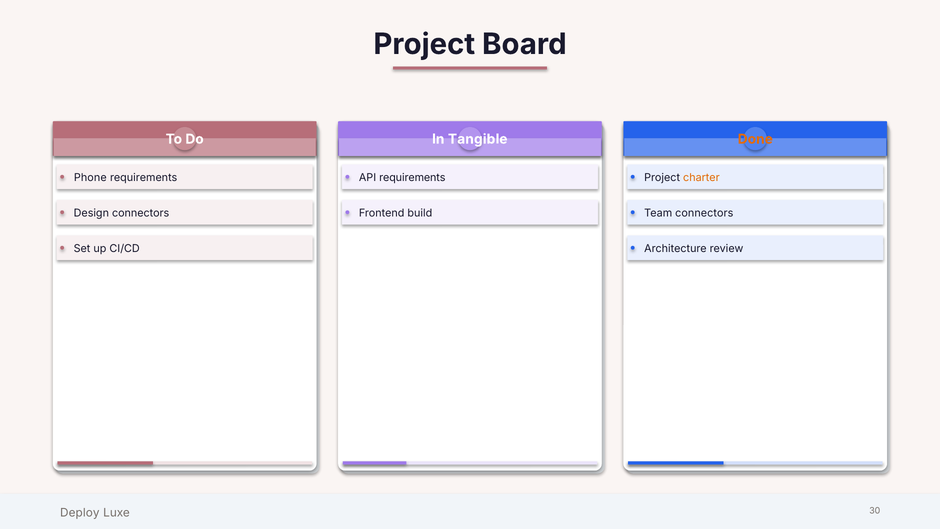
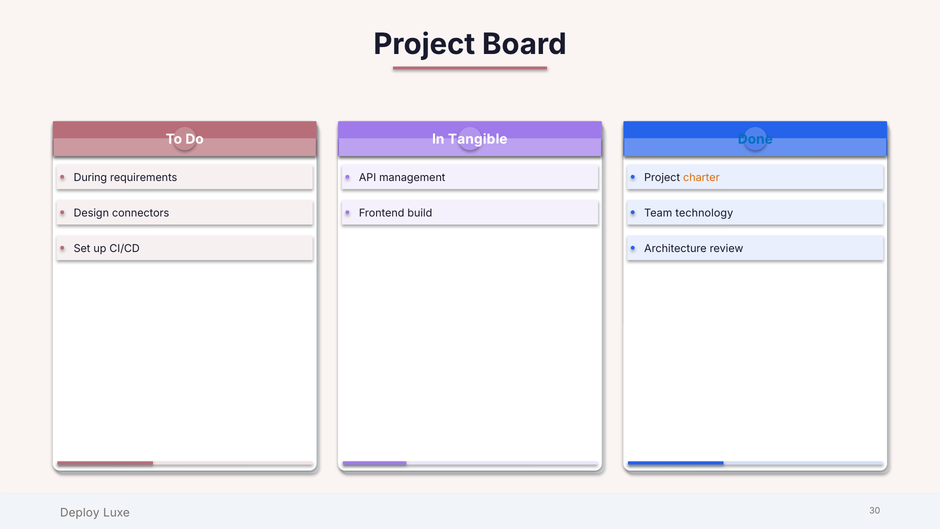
Done colour: orange -> blue (755, 139)
Phone: Phone -> During (90, 177)
API requirements: requirements -> management (412, 177)
Team connectors: connectors -> technology (704, 213)
